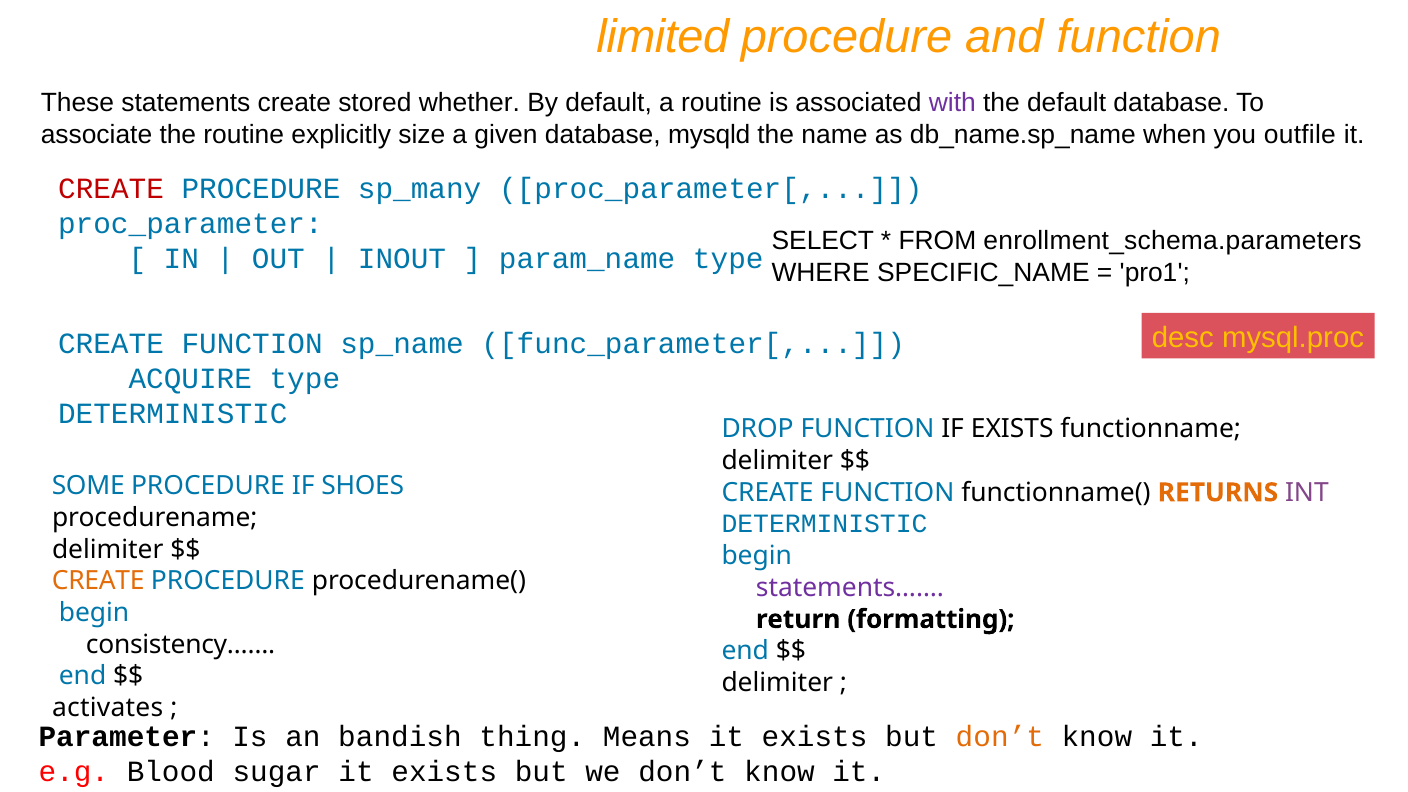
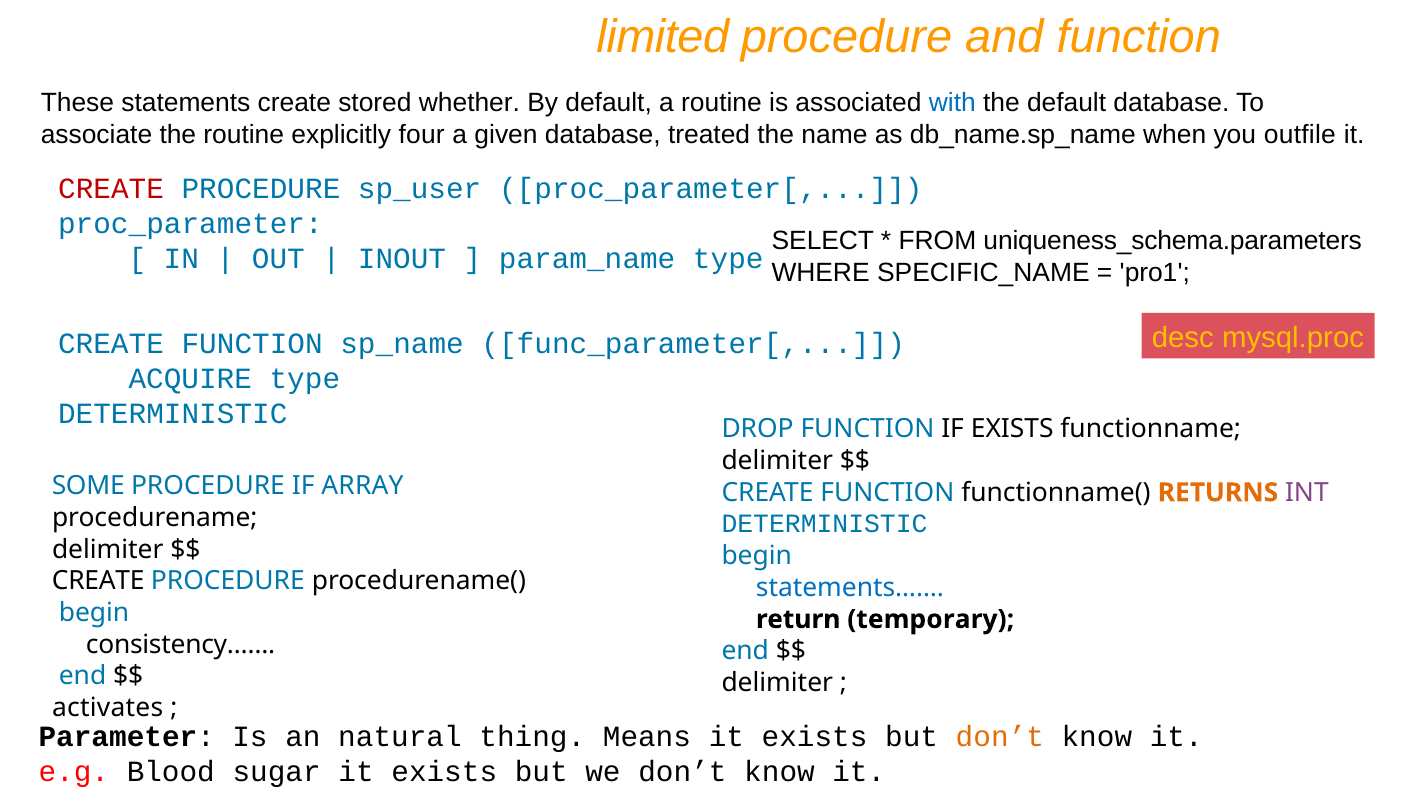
with colour: purple -> blue (952, 103)
size: size -> four (422, 135)
mysqld: mysqld -> treated (709, 135)
sp_many: sp_many -> sp_user (420, 189)
enrollment_schema.parameters: enrollment_schema.parameters -> uniqueness_schema.parameters (1173, 241)
SHOES: SHOES -> ARRAY (362, 486)
CREATE colour: orange -> black (98, 581)
statements…… colour: purple -> blue (850, 588)
formatting: formatting -> temporary (931, 619)
bandish: bandish -> natural (400, 737)
